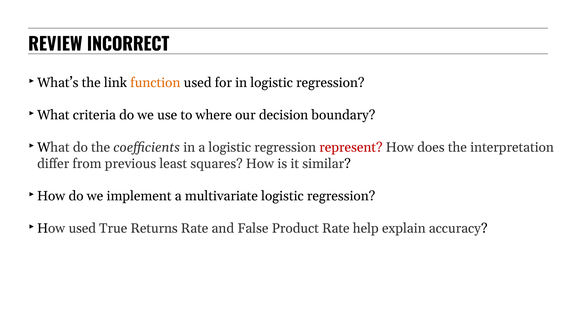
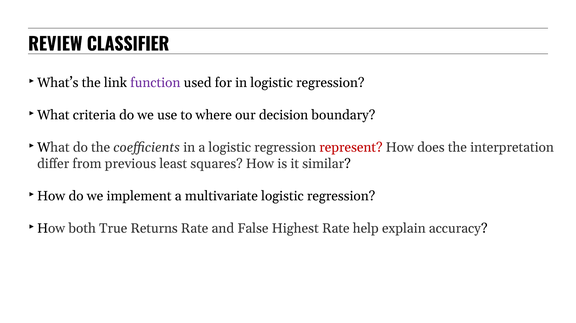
INCORRECT: INCORRECT -> CLASSIFIER (128, 45)
function colour: orange -> purple (155, 83)
How used: used -> both (82, 229)
Product: Product -> Highest (295, 229)
